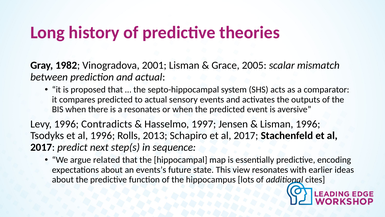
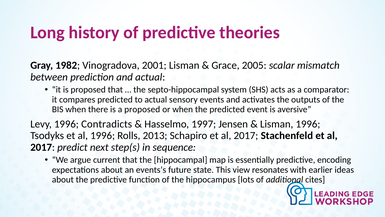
a resonates: resonates -> proposed (142, 109)
related: related -> current (107, 160)
